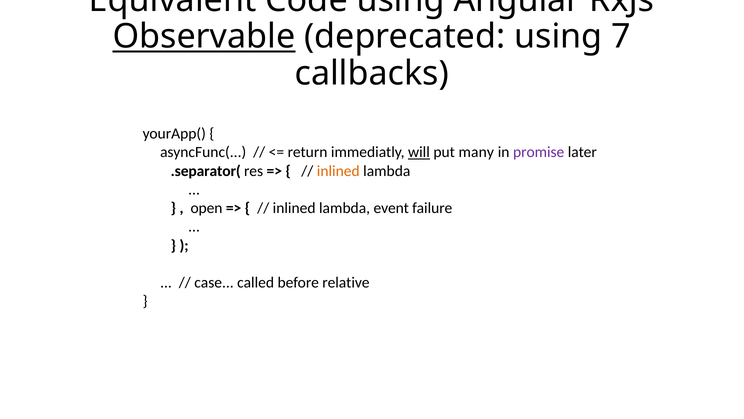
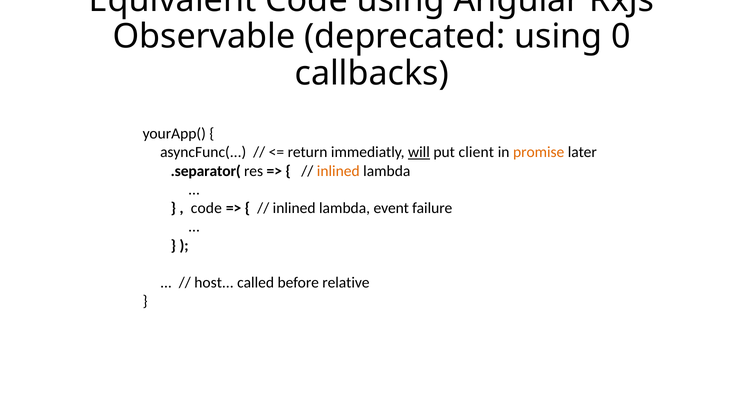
Observable underline: present -> none (204, 37)
7: 7 -> 0 (621, 37)
many: many -> client (476, 152)
promise colour: purple -> orange (539, 152)
open: open -> code (206, 208)
case: case -> host (214, 282)
